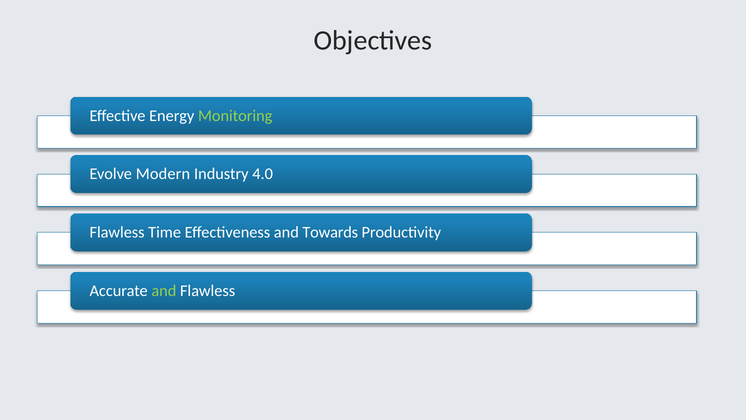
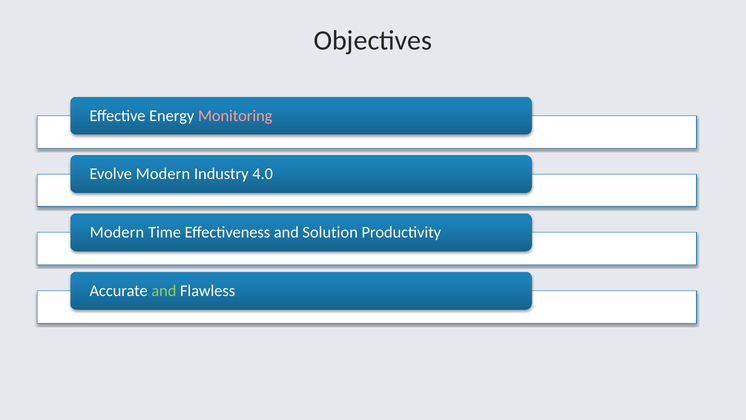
Monitoring colour: light green -> pink (235, 116)
Flawless: Flawless -> Modern (117, 232)
Towards: Towards -> Solution (330, 232)
